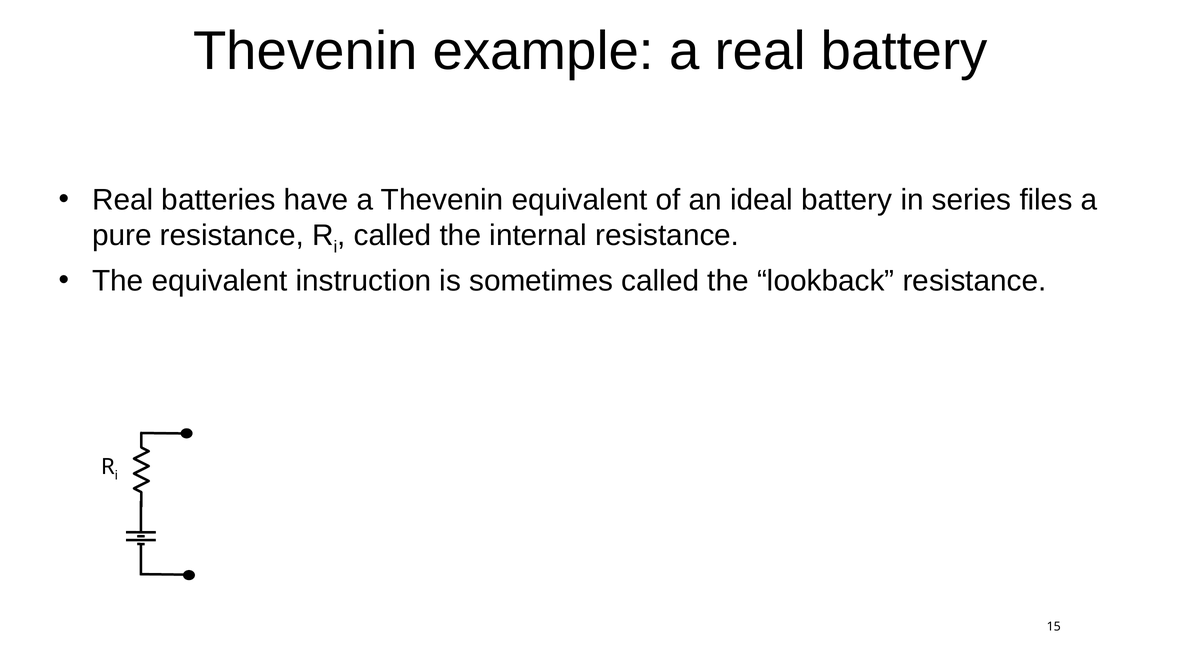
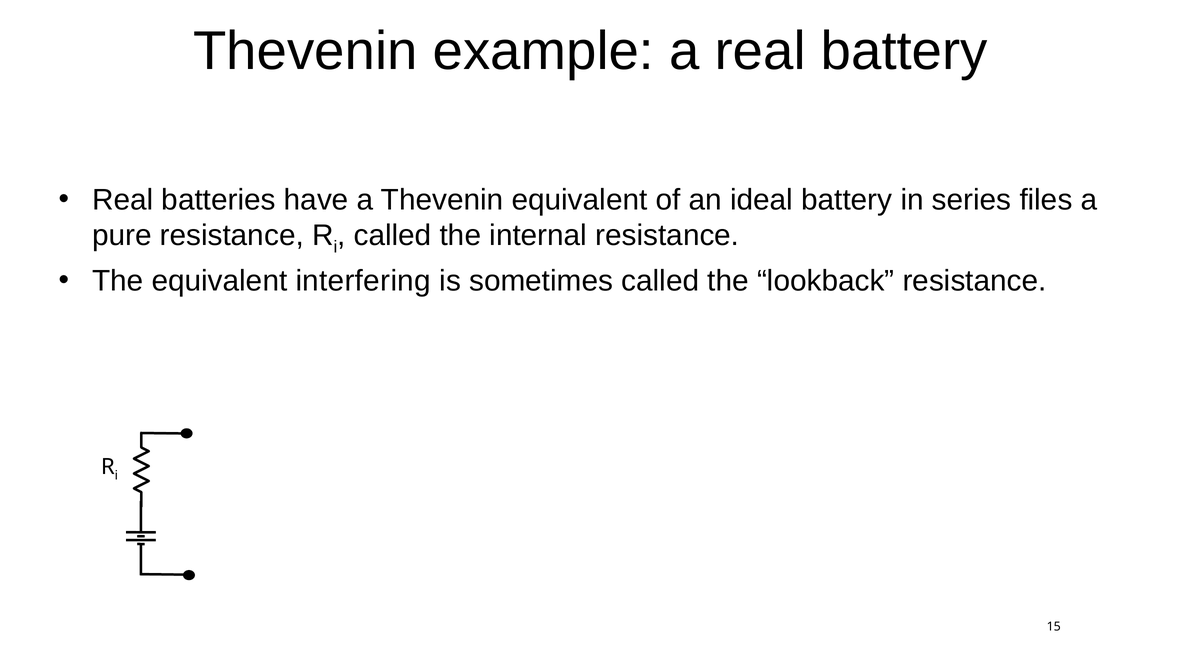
instruction: instruction -> interfering (363, 281)
